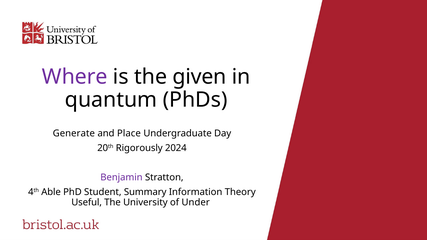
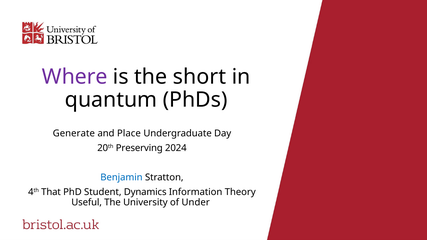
given: given -> short (199, 77)
Rigorously: Rigorously -> Preserving (139, 148)
Benjamin colour: purple -> blue (121, 177)
Able: Able -> That (51, 192)
Summary: Summary -> Dynamics (145, 192)
